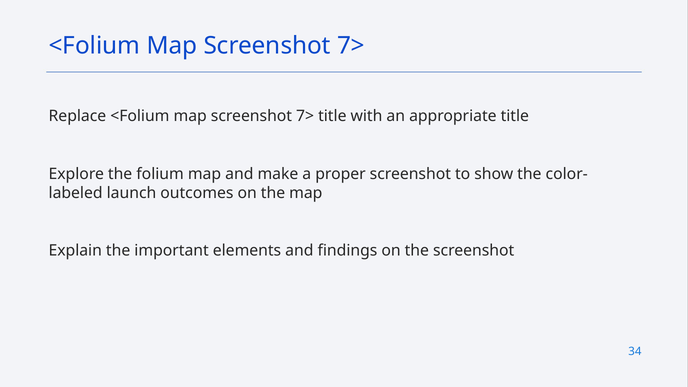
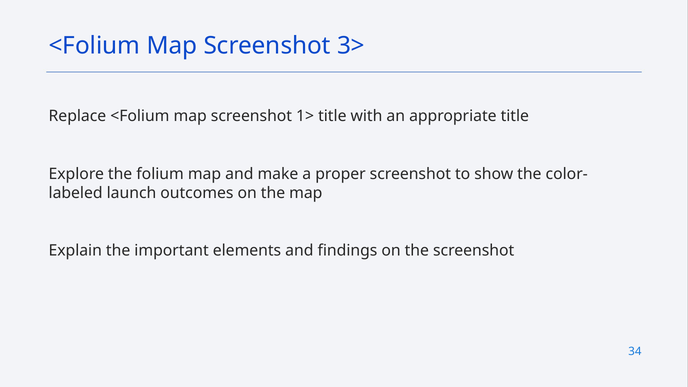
7>: 7> -> 3> (351, 46)
7>: 7> -> 1> (305, 116)
